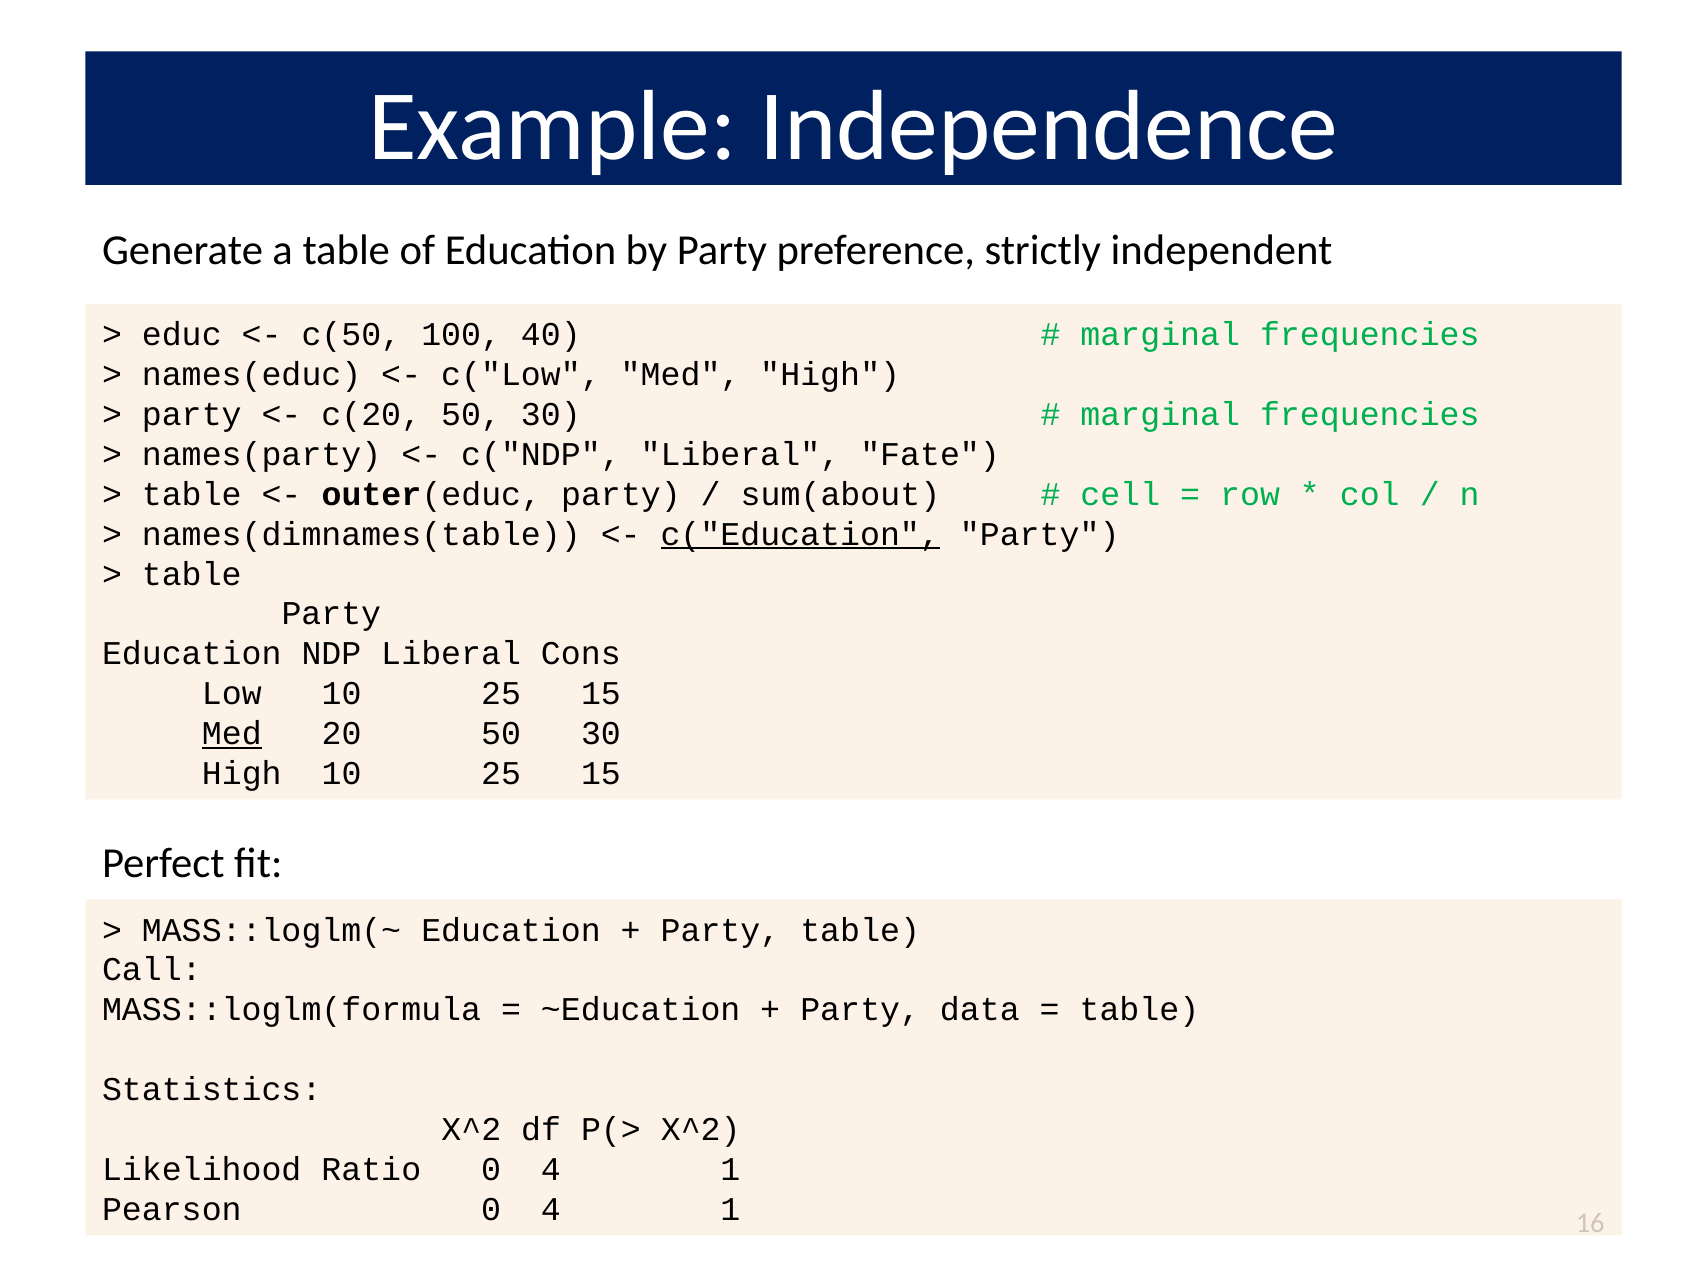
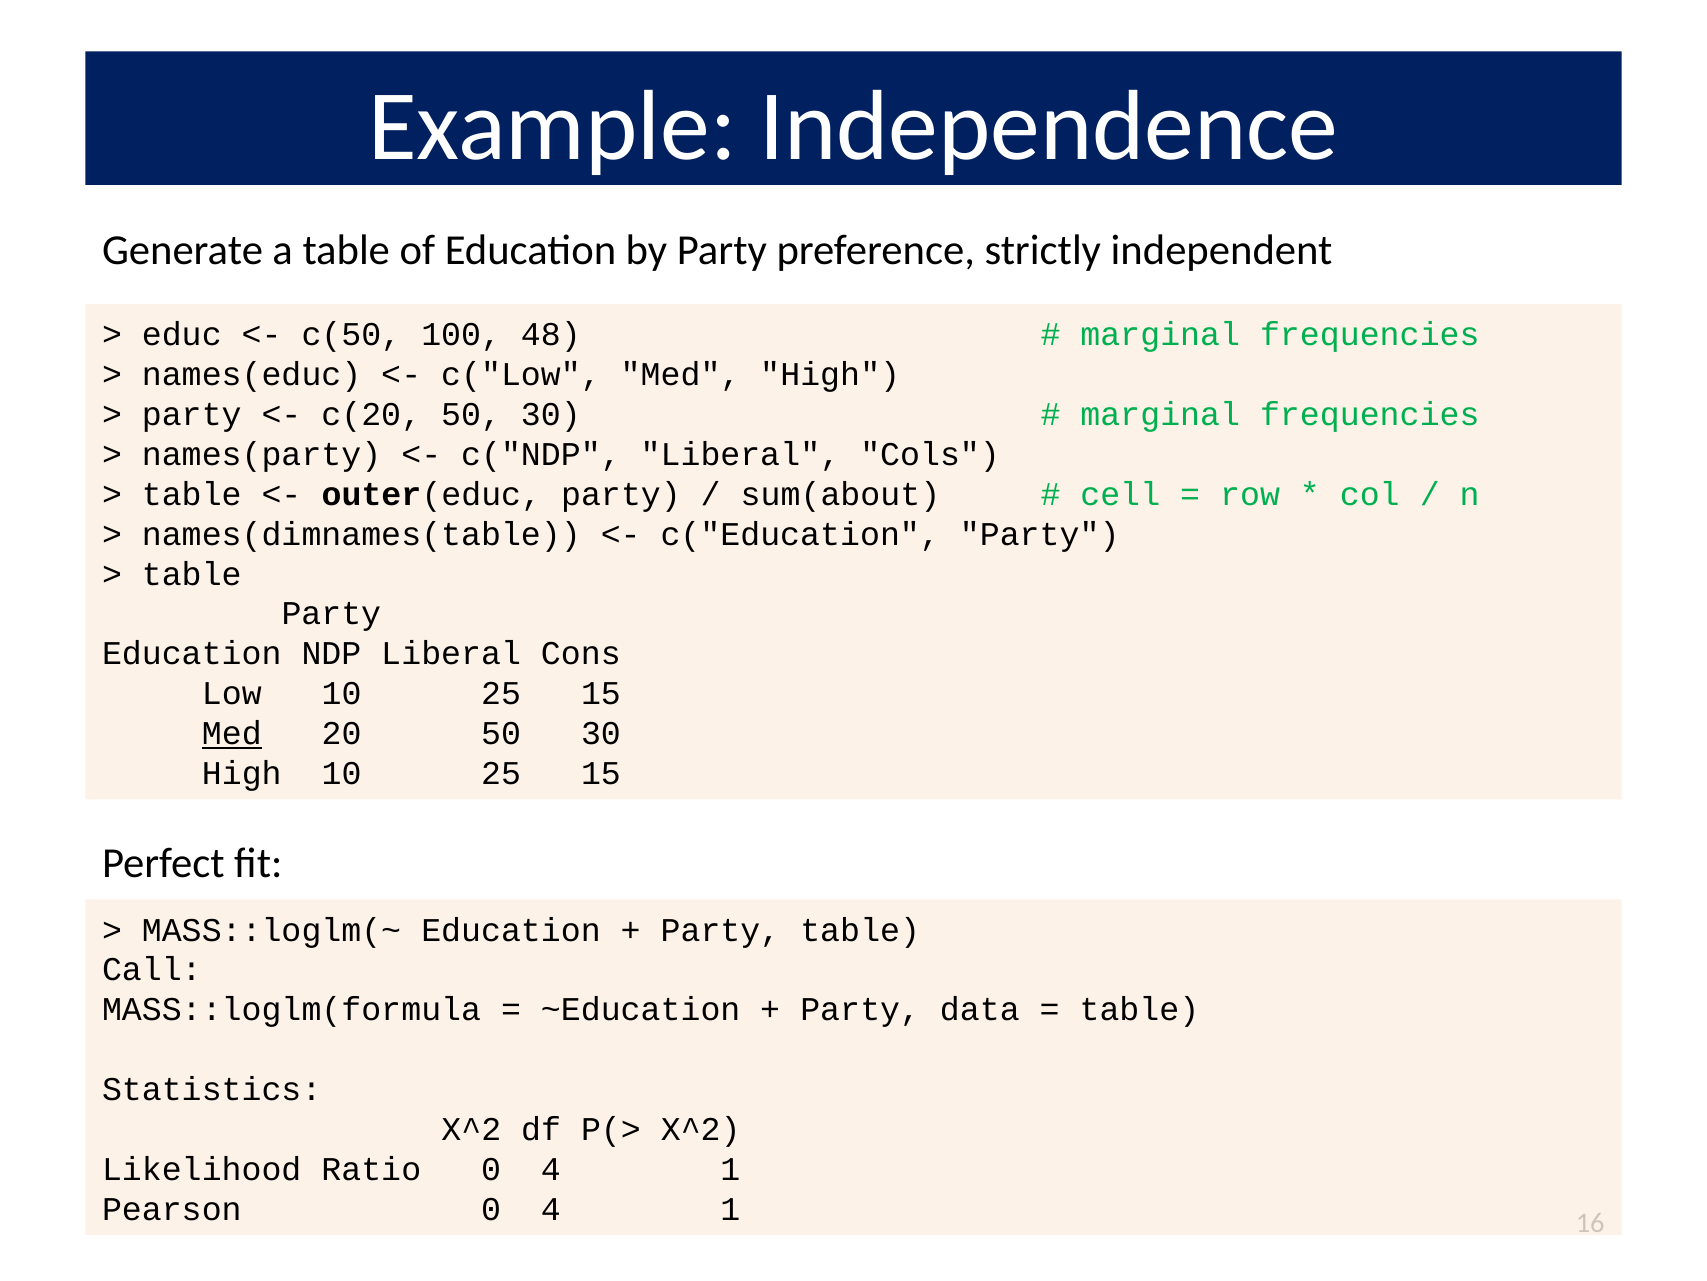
40: 40 -> 48 (551, 335)
Fate: Fate -> Cols (930, 454)
c("Education underline: present -> none (800, 534)
